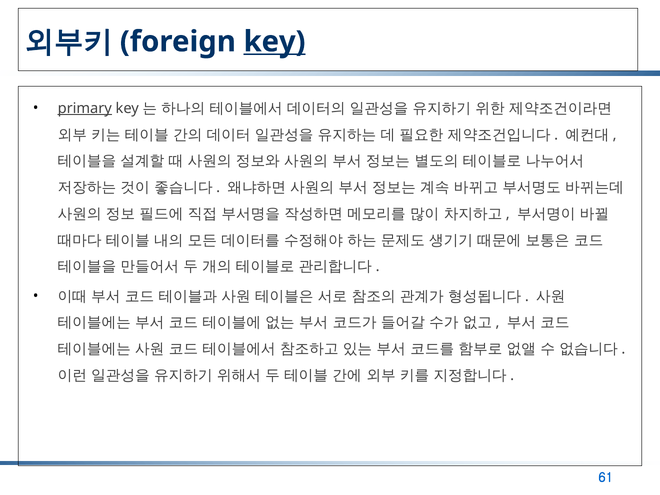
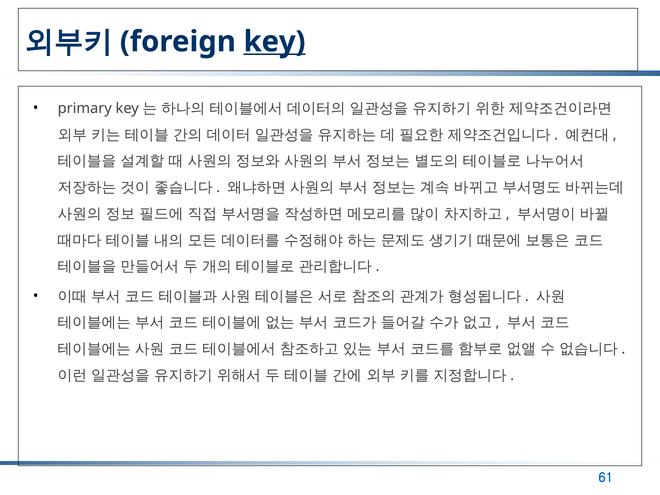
primary underline: present -> none (85, 108)
